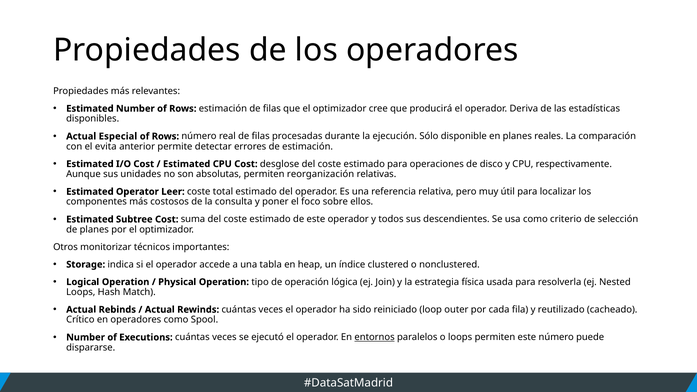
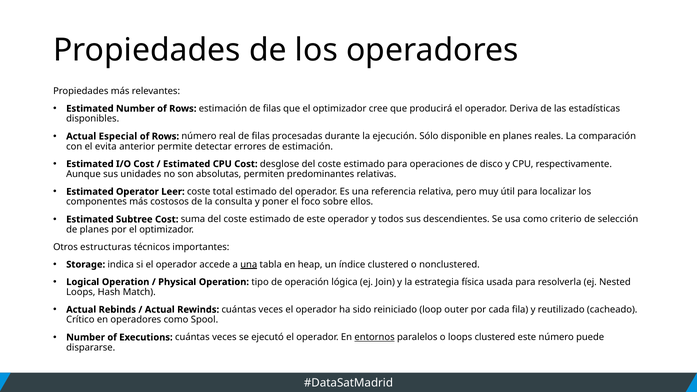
reorganización: reorganización -> predominantes (321, 174)
monitorizar: monitorizar -> estructuras (106, 247)
una underline: none -> present (249, 265)
loops permiten: permiten -> clustered (495, 337)
